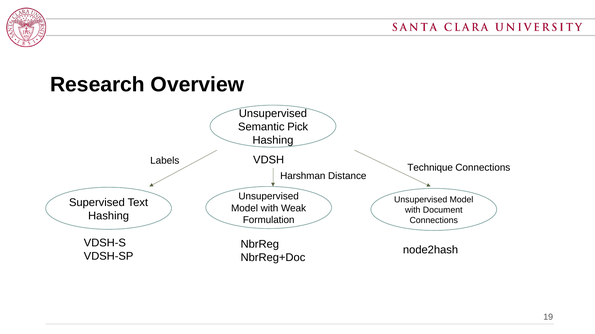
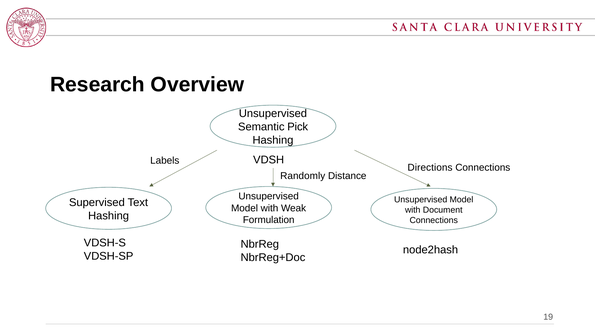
Technique: Technique -> Directions (430, 168)
Harshman: Harshman -> Randomly (303, 176)
